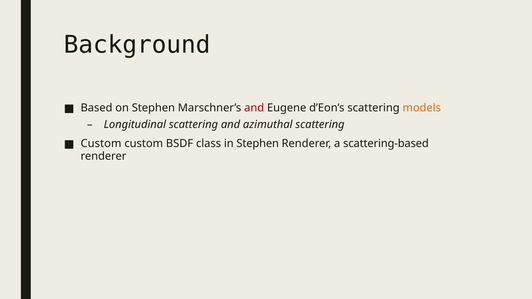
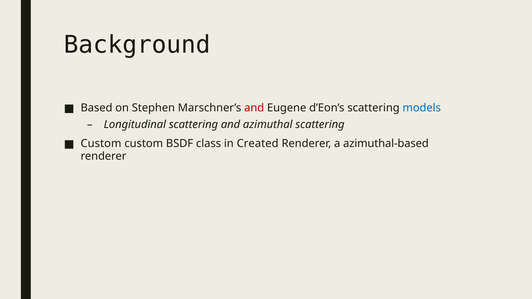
models colour: orange -> blue (422, 108)
in Stephen: Stephen -> Created (258, 144)
scattering-based: scattering-based -> azimuthal-based (386, 144)
